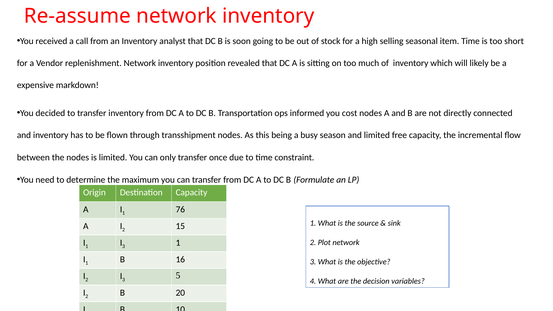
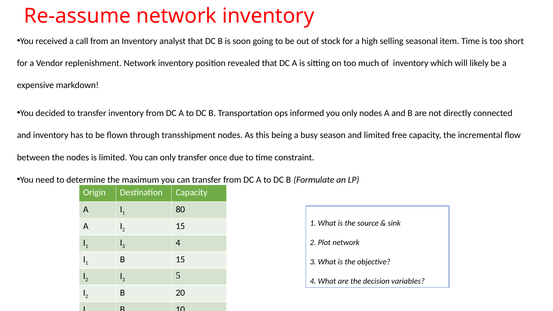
you cost: cost -> only (350, 113)
76: 76 -> 80 (180, 209)
3 1: 1 -> 4 (178, 243)
B 16: 16 -> 15 (180, 259)
